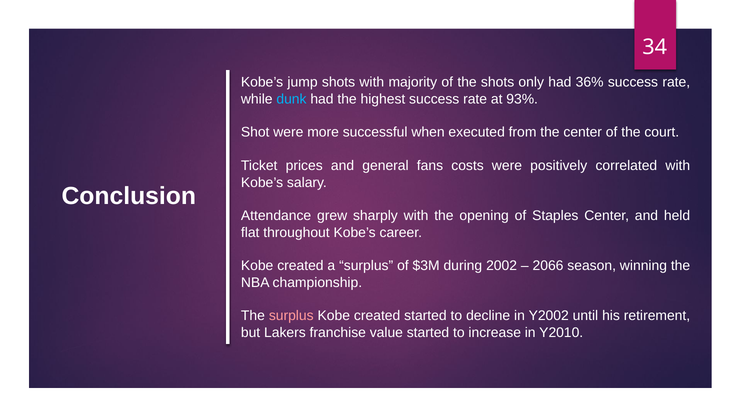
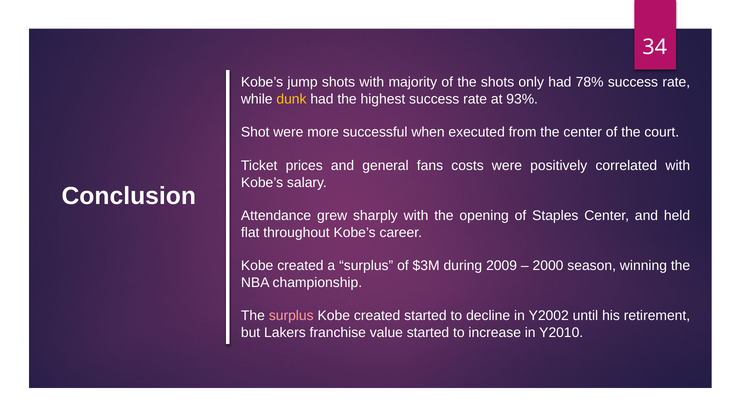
36%: 36% -> 78% (590, 82)
dunk colour: light blue -> yellow (291, 99)
2002: 2002 -> 2009 (502, 266)
2066: 2066 -> 2000 (548, 266)
